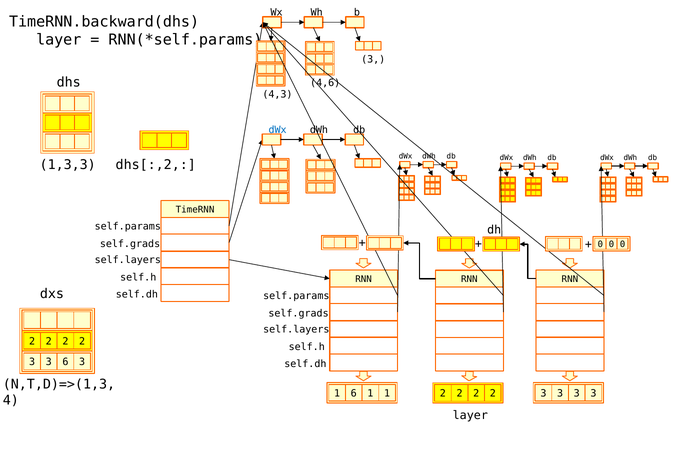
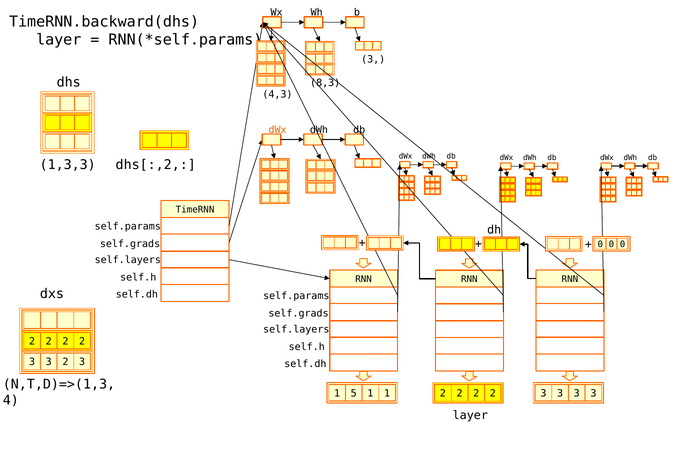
4,6: 4,6 -> 8,3 (325, 83)
dWx colour: blue -> orange (278, 130)
3 6: 6 -> 2 (65, 362)
1 6: 6 -> 5 (354, 394)
